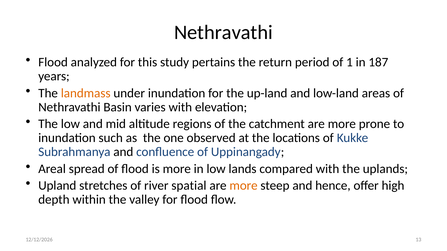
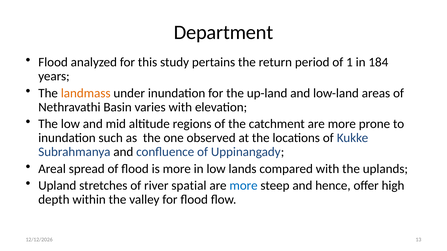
Nethravathi: Nethravathi -> Department (224, 32)
187: 187 -> 184 (378, 62)
more colour: orange -> blue (244, 186)
